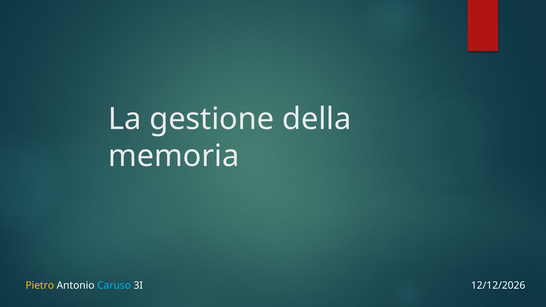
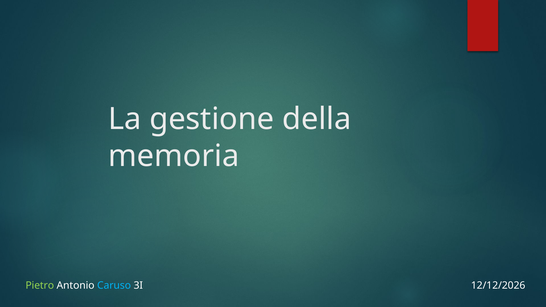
Pietro colour: yellow -> light green (40, 286)
